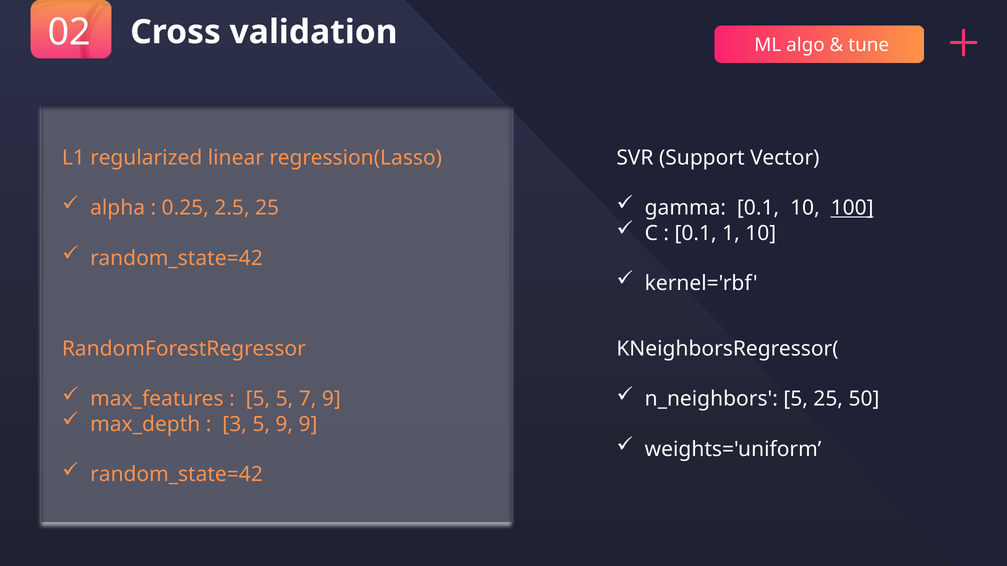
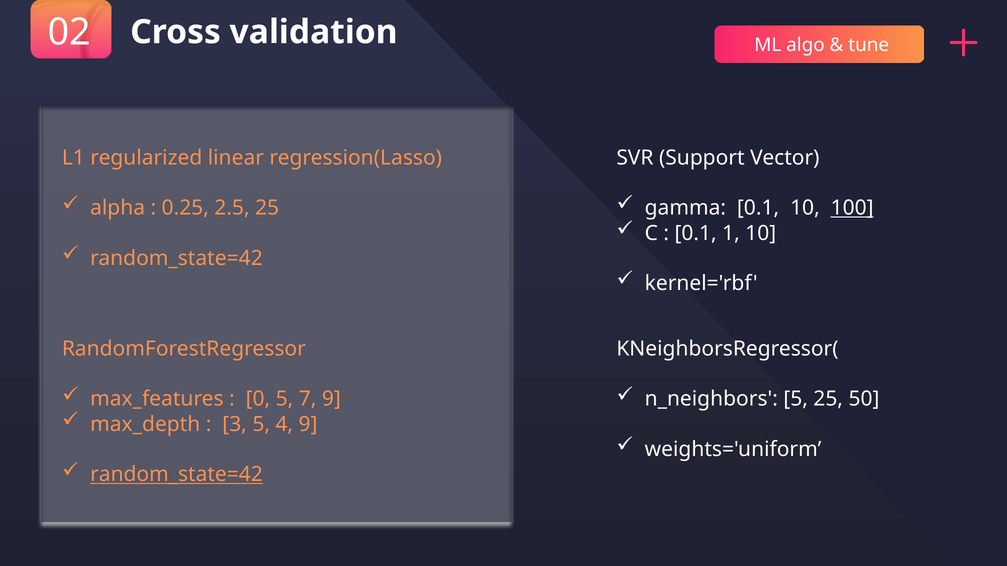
5: 5 -> 0 (258, 399)
5 9: 9 -> 4 (284, 424)
random_state=42 underline: none -> present (177, 475)
